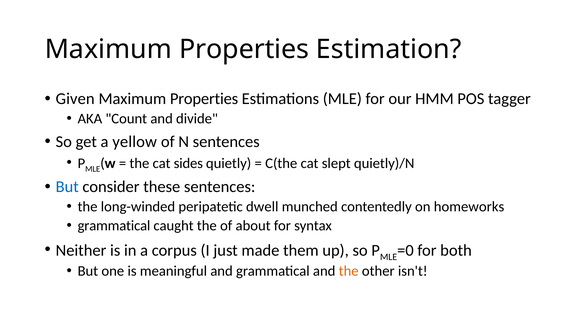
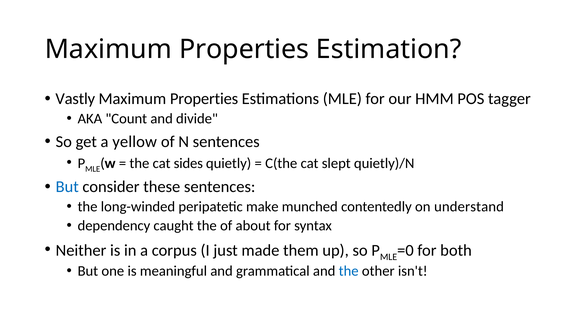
Given: Given -> Vastly (75, 99)
dwell: dwell -> make (262, 206)
homeworks: homeworks -> understand (469, 206)
grammatical: grammatical -> dependency (114, 225)
the colour: orange -> blue (349, 271)
